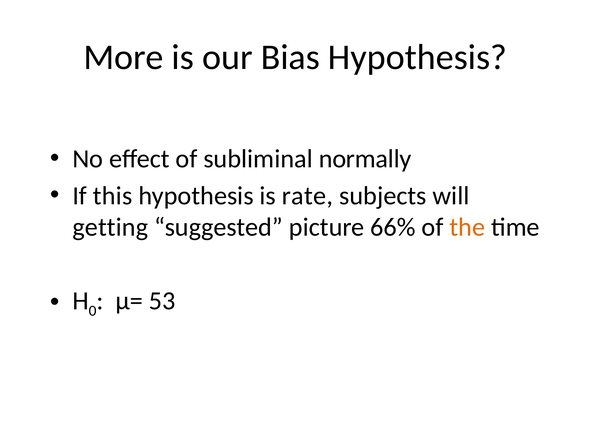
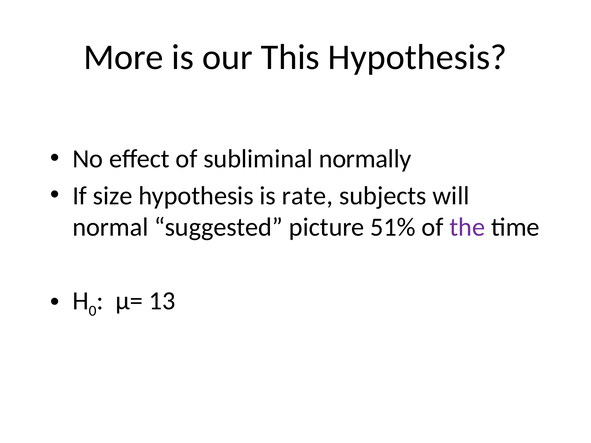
Bias: Bias -> This (290, 57)
this: this -> size (113, 196)
getting: getting -> normal (110, 227)
66%: 66% -> 51% (393, 227)
the colour: orange -> purple (467, 227)
53: 53 -> 13 (162, 301)
